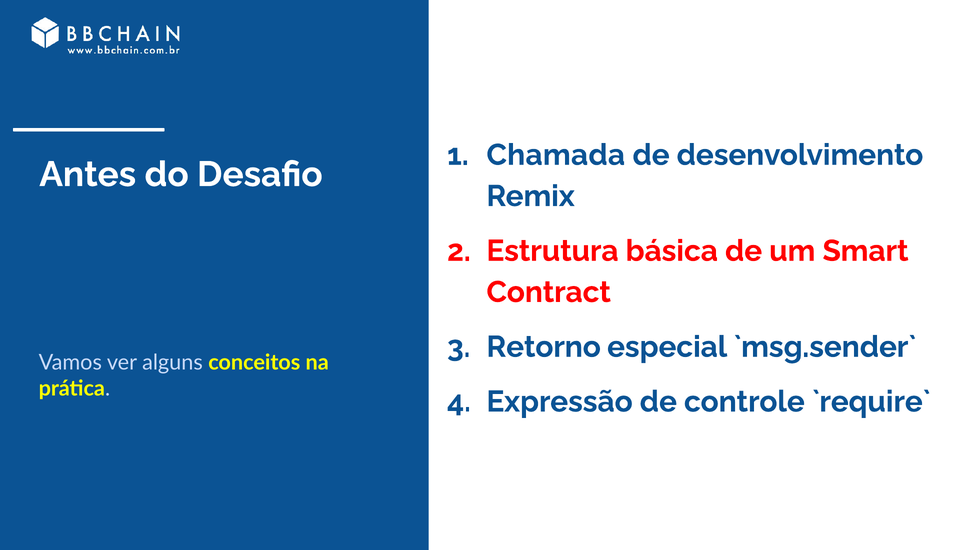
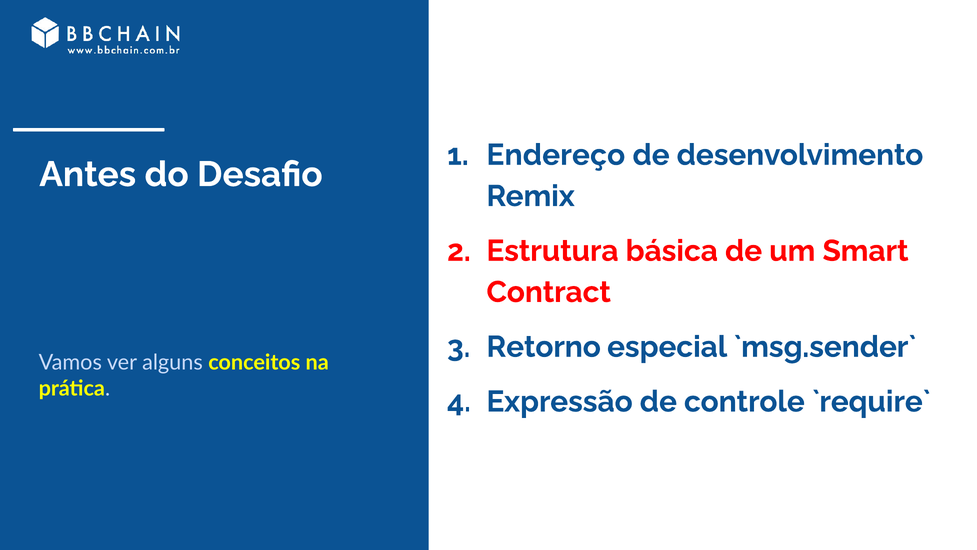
Chamada: Chamada -> Endereço (556, 155)
